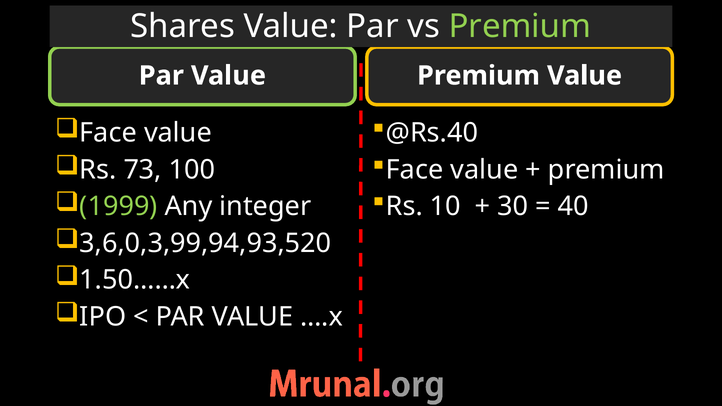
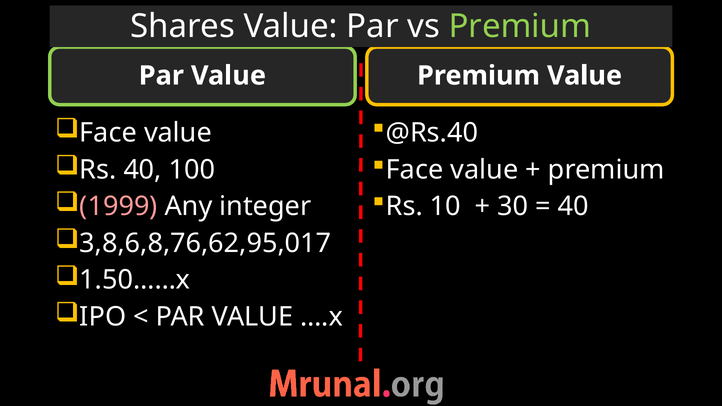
Rs 73: 73 -> 40 (143, 170)
1999 colour: light green -> pink (119, 207)
3,6,0,3,99,94,93,520: 3,6,0,3,99,94,93,520 -> 3,8,6,8,76,62,95,017 (205, 243)
